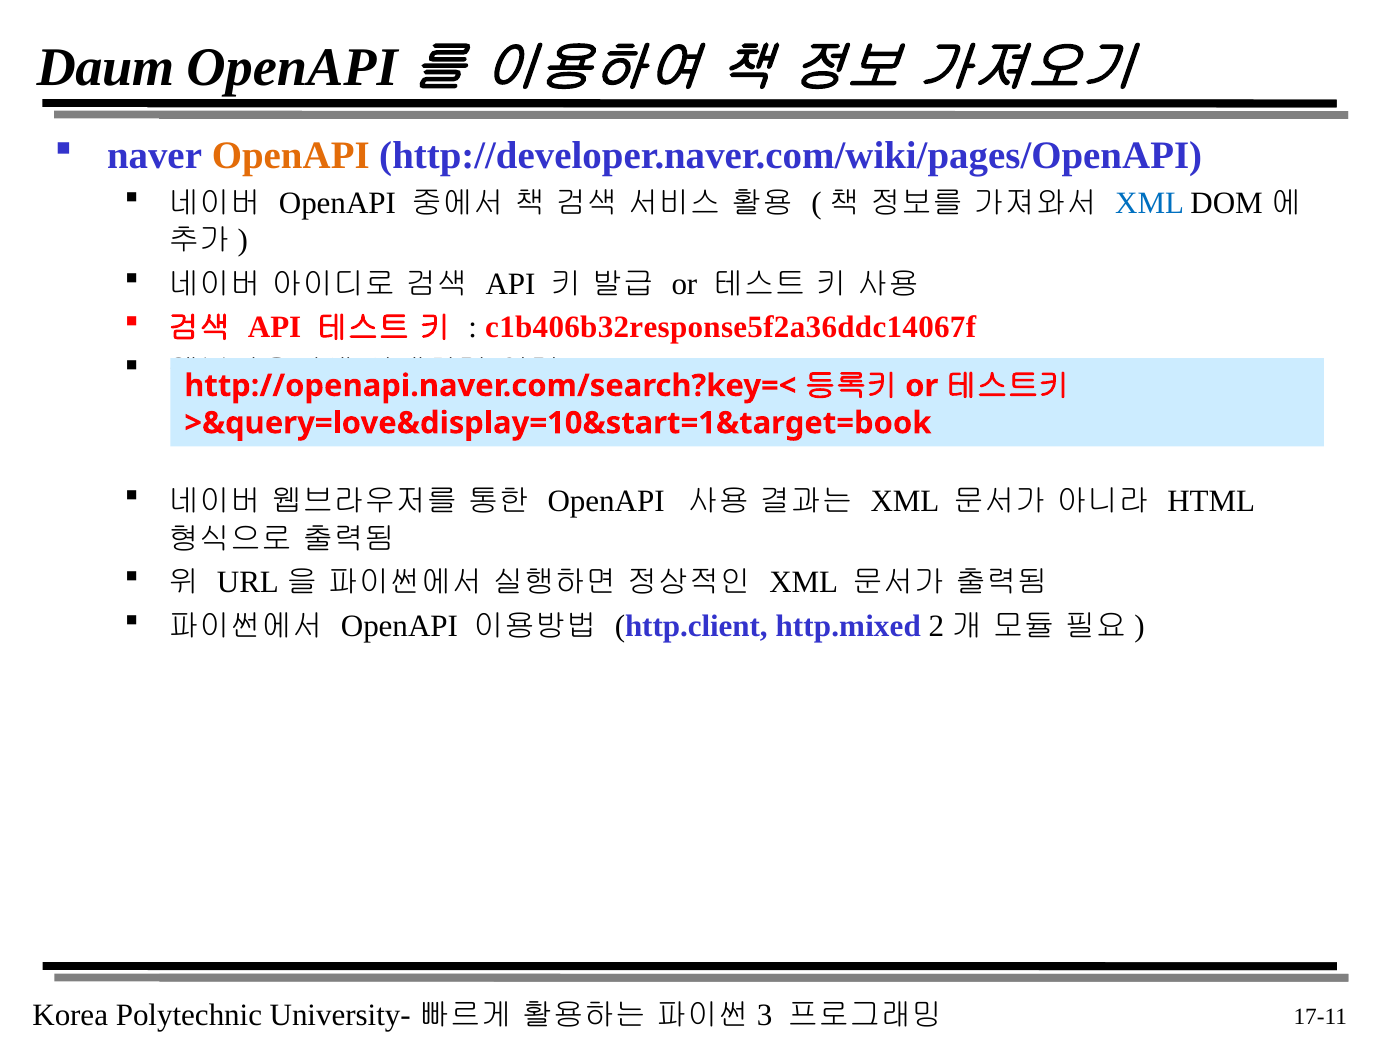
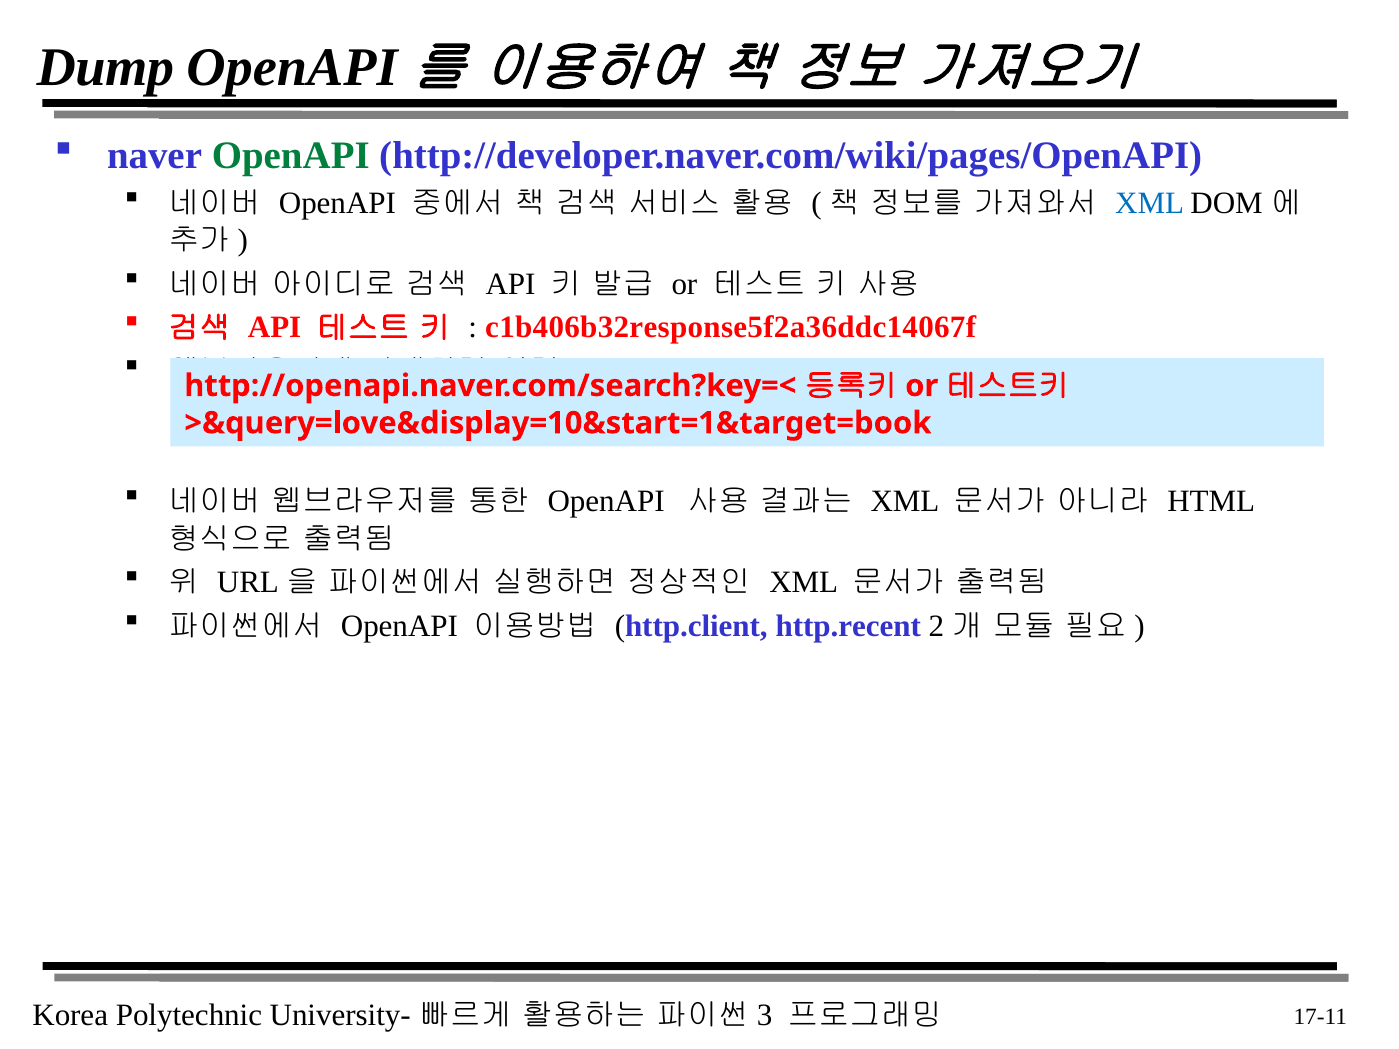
Daum: Daum -> Dump (105, 67)
OpenAPI colour: orange -> green (291, 156)
http.mixed: http.mixed -> http.recent (848, 626)
